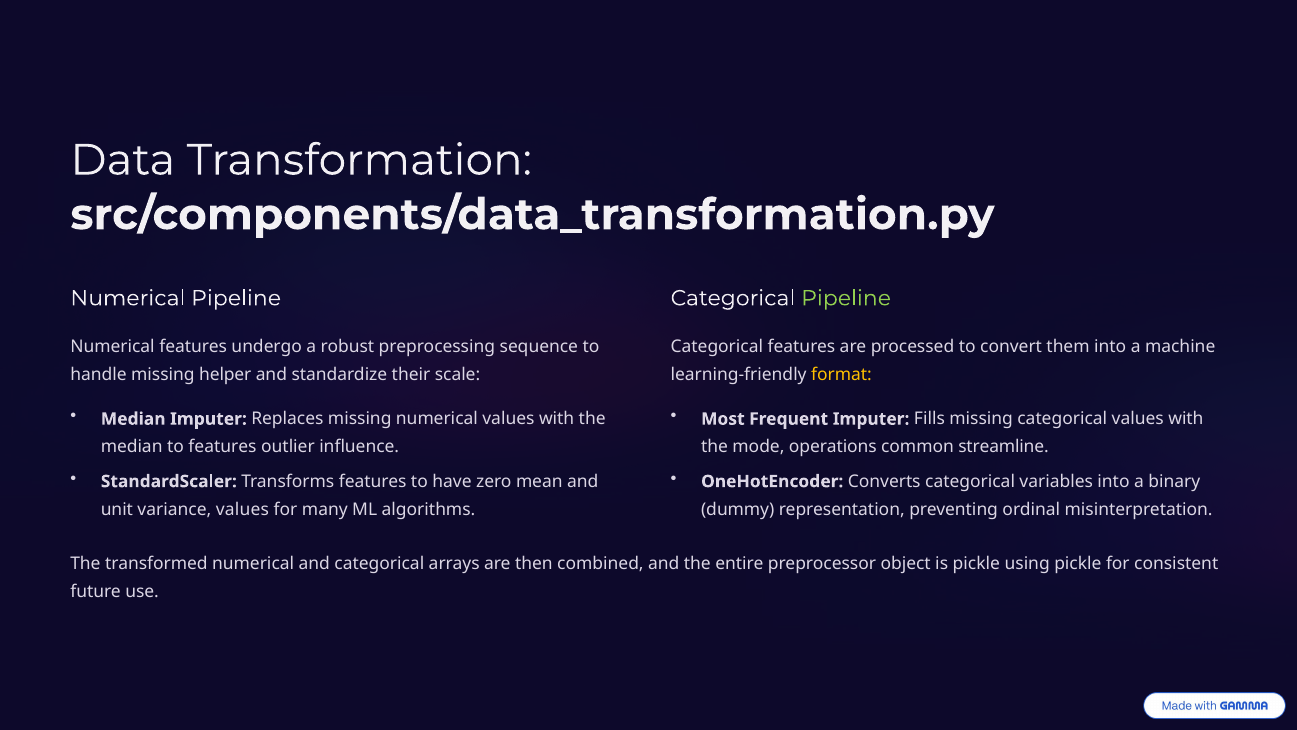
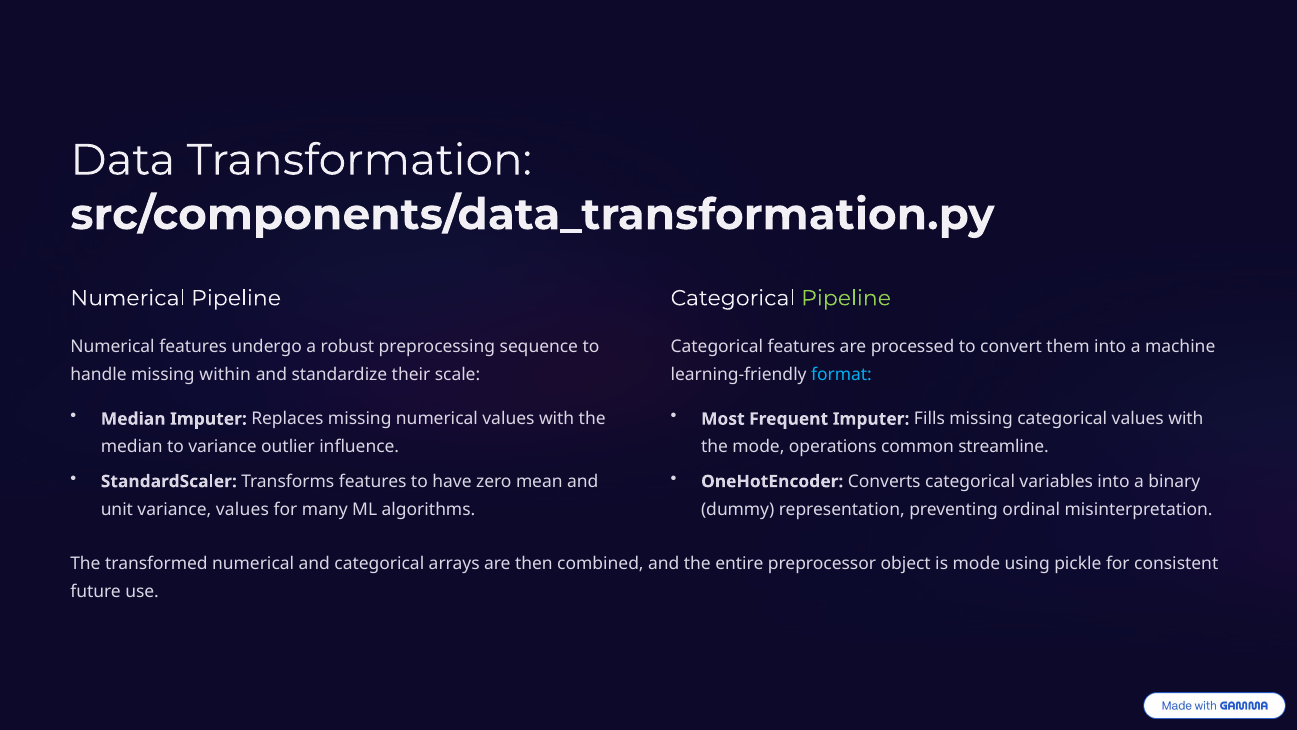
helper: helper -> within (225, 375)
format colour: yellow -> light blue (841, 375)
to features: features -> variance (223, 447)
is pickle: pickle -> mode (976, 563)
